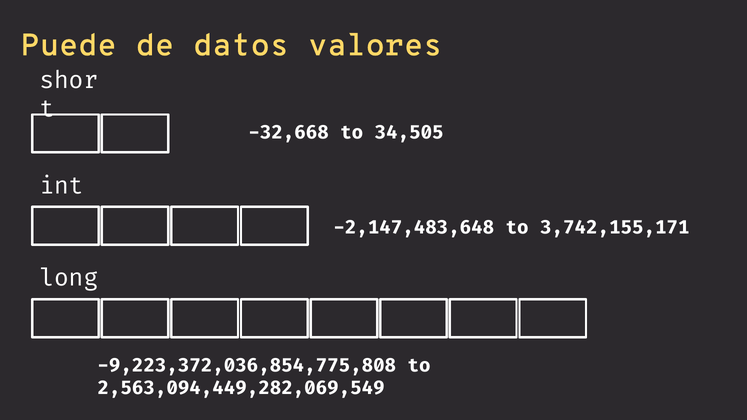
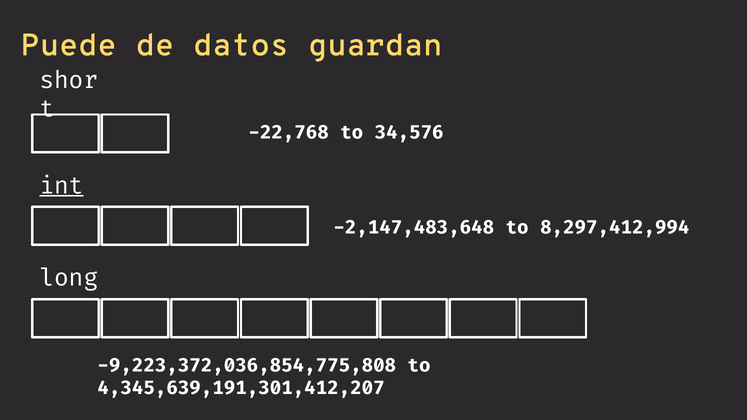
valores: valores -> guardan (375, 45)
-32,668: -32,668 -> -22,768 (289, 133)
34,505: 34,505 -> 34,576 (409, 133)
int underline: none -> present (62, 186)
3,742,155,171: 3,742,155,171 -> 8,297,412,994 (615, 228)
2,563,094,449,282,069,549: 2,563,094,449,282,069,549 -> 4,345,639,191,301,412,207 (241, 388)
